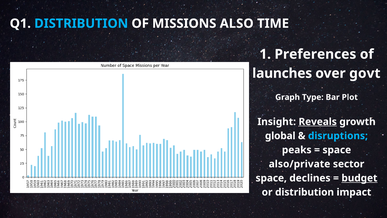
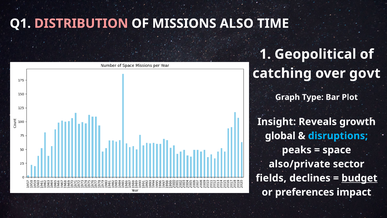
DISTRIBUTION colour: light blue -> pink (81, 23)
Preferences: Preferences -> Geopolitical (315, 54)
launches: launches -> catching (282, 73)
Reveals underline: present -> none (318, 122)
space: space -> fields (271, 178)
or distribution: distribution -> preferences (305, 192)
